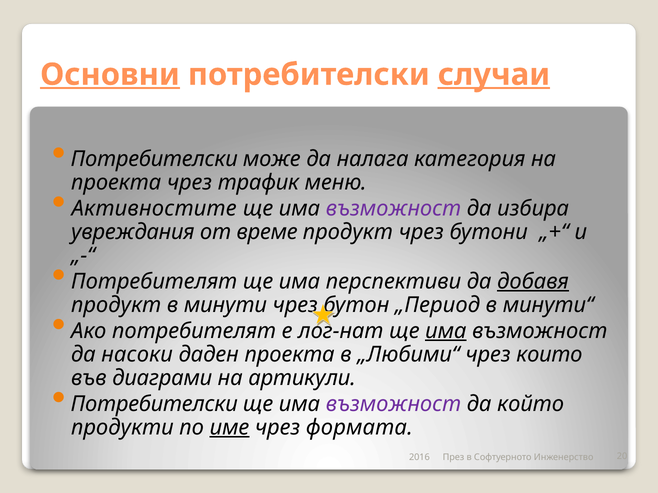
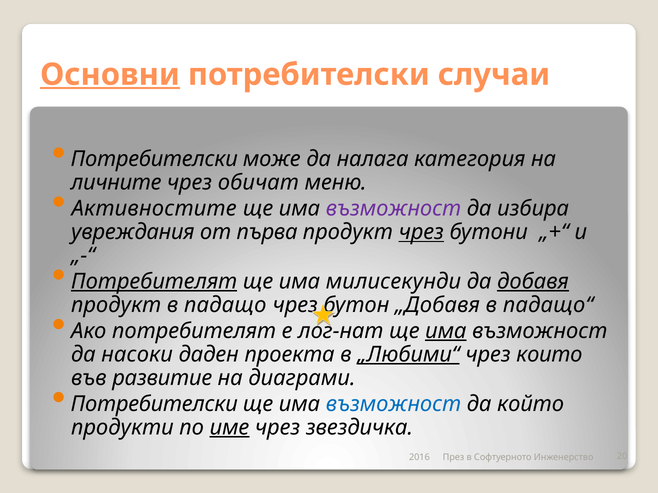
случаи underline: present -> none (494, 75)
проекта: проекта -> личните (116, 183)
трафик: трафик -> обичат (258, 183)
време: време -> първа (267, 232)
чрез underline: none -> present (421, 232)
Потребителят underline: none -> present (154, 282)
перспективи: перспективи -> милисекунди (393, 282)
минути: минути -> падащо (225, 305)
„Период: „Период -> „Добавя (437, 305)
минути“: минути“ -> падащо“ (548, 305)
„Любими“ underline: none -> present (409, 355)
диаграми: диаграми -> развитие (162, 378)
артикули: артикули -> диаграми (302, 378)
възможност colour: purple -> blue (394, 404)
формата: формата -> звездичка (359, 428)
